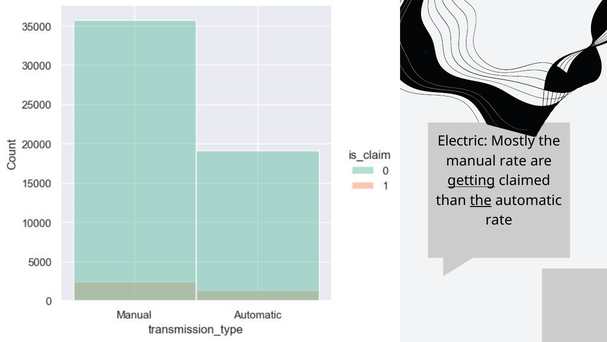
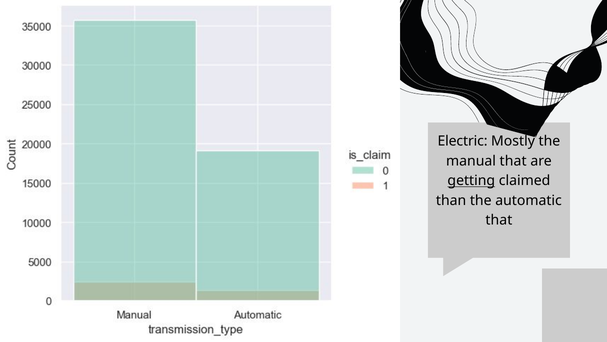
manual rate: rate -> that (513, 161)
the underline: present -> none (481, 200)
rate: rate -> that (499, 220)
